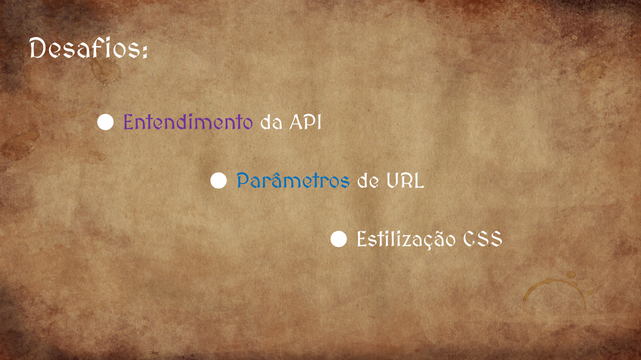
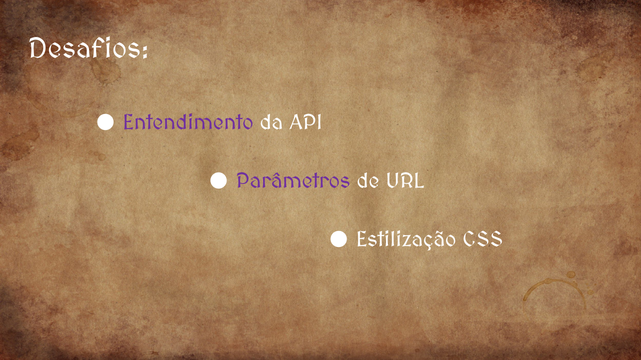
Parâmetros colour: blue -> purple (293, 182)
